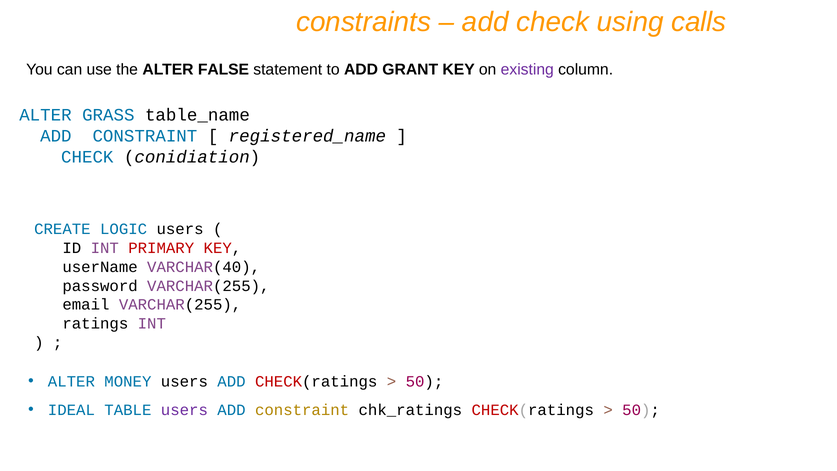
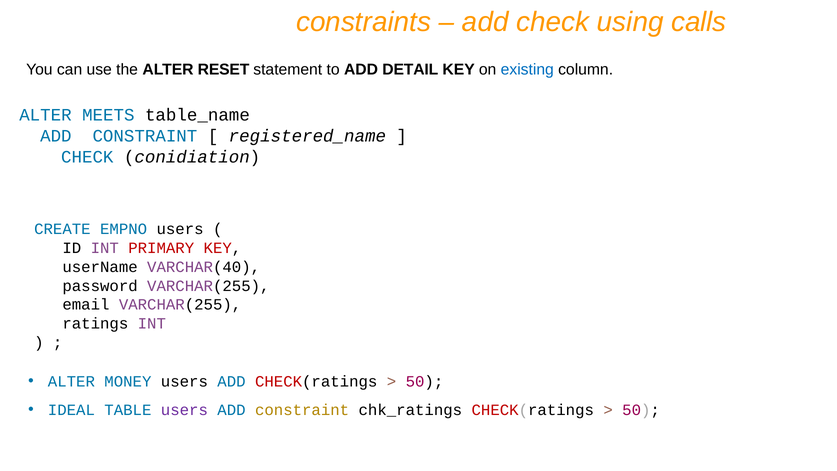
FALSE: FALSE -> RESET (224, 70)
GRANT: GRANT -> DETAIL (410, 70)
existing colour: purple -> blue (527, 70)
GRASS: GRASS -> MEETS (108, 115)
LOGIC: LOGIC -> EMPNO (124, 229)
